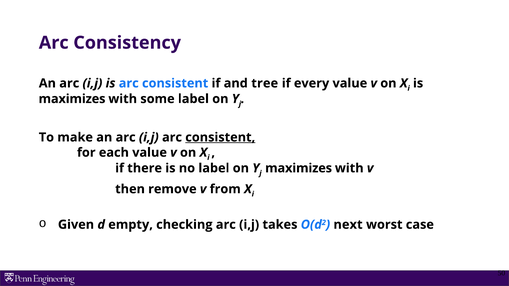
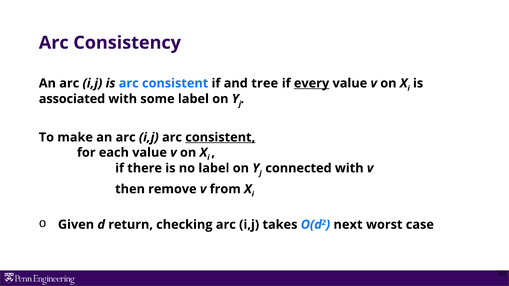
every underline: none -> present (312, 83)
maximizes: maximizes -> associated (72, 99)
maximizes: maximizes -> connected (299, 168)
empty: empty -> return (131, 225)
